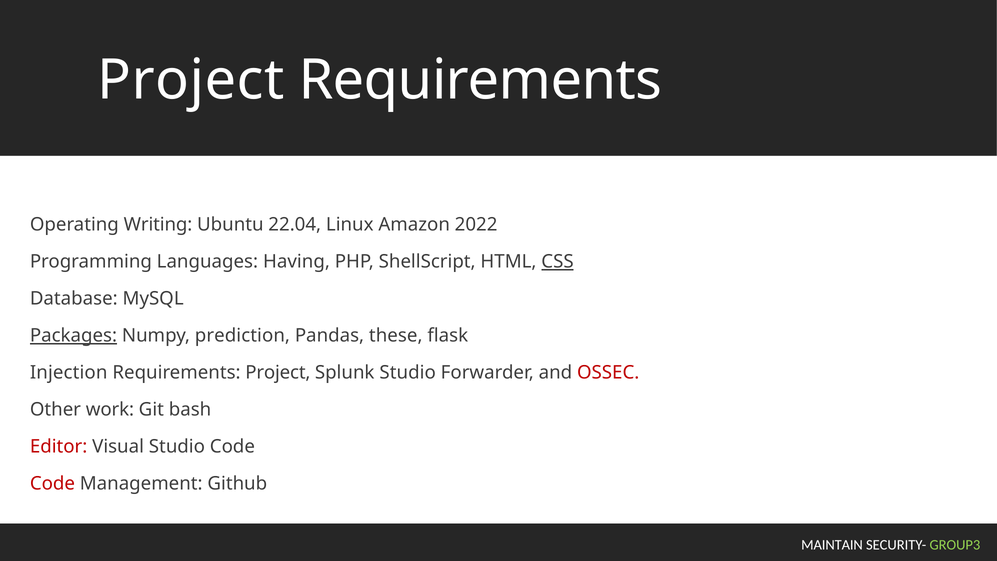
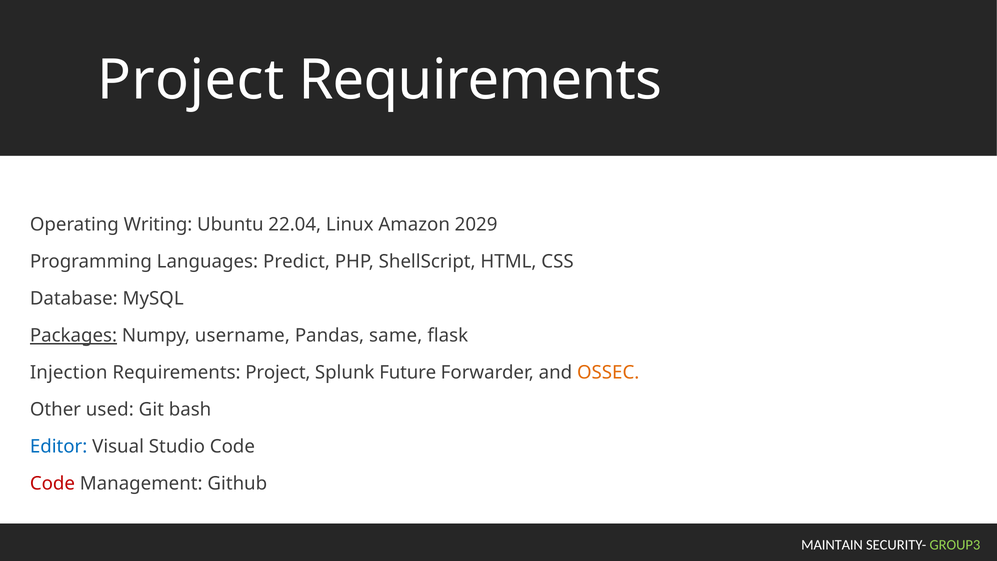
2022: 2022 -> 2029 (476, 225)
Having: Having -> Predict (296, 262)
CSS underline: present -> none (558, 262)
prediction: prediction -> username (242, 336)
these: these -> same (396, 336)
Splunk Studio: Studio -> Future (408, 373)
OSSEC colour: red -> orange (608, 373)
work: work -> used (110, 410)
Editor colour: red -> blue (59, 447)
